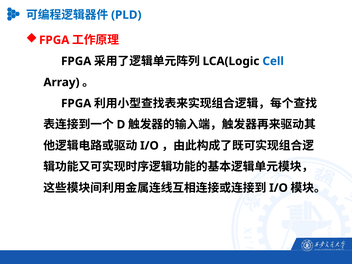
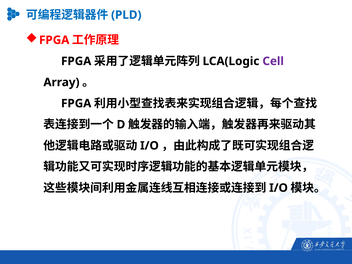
Cell colour: blue -> purple (273, 61)
